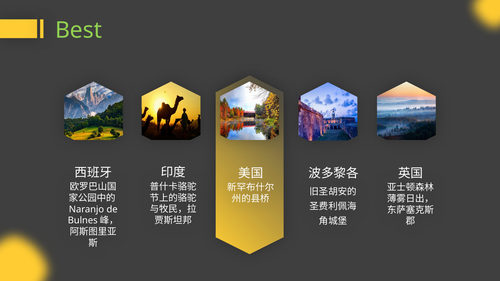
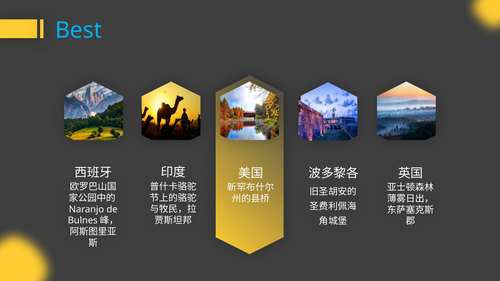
Best colour: light green -> light blue (79, 30)
